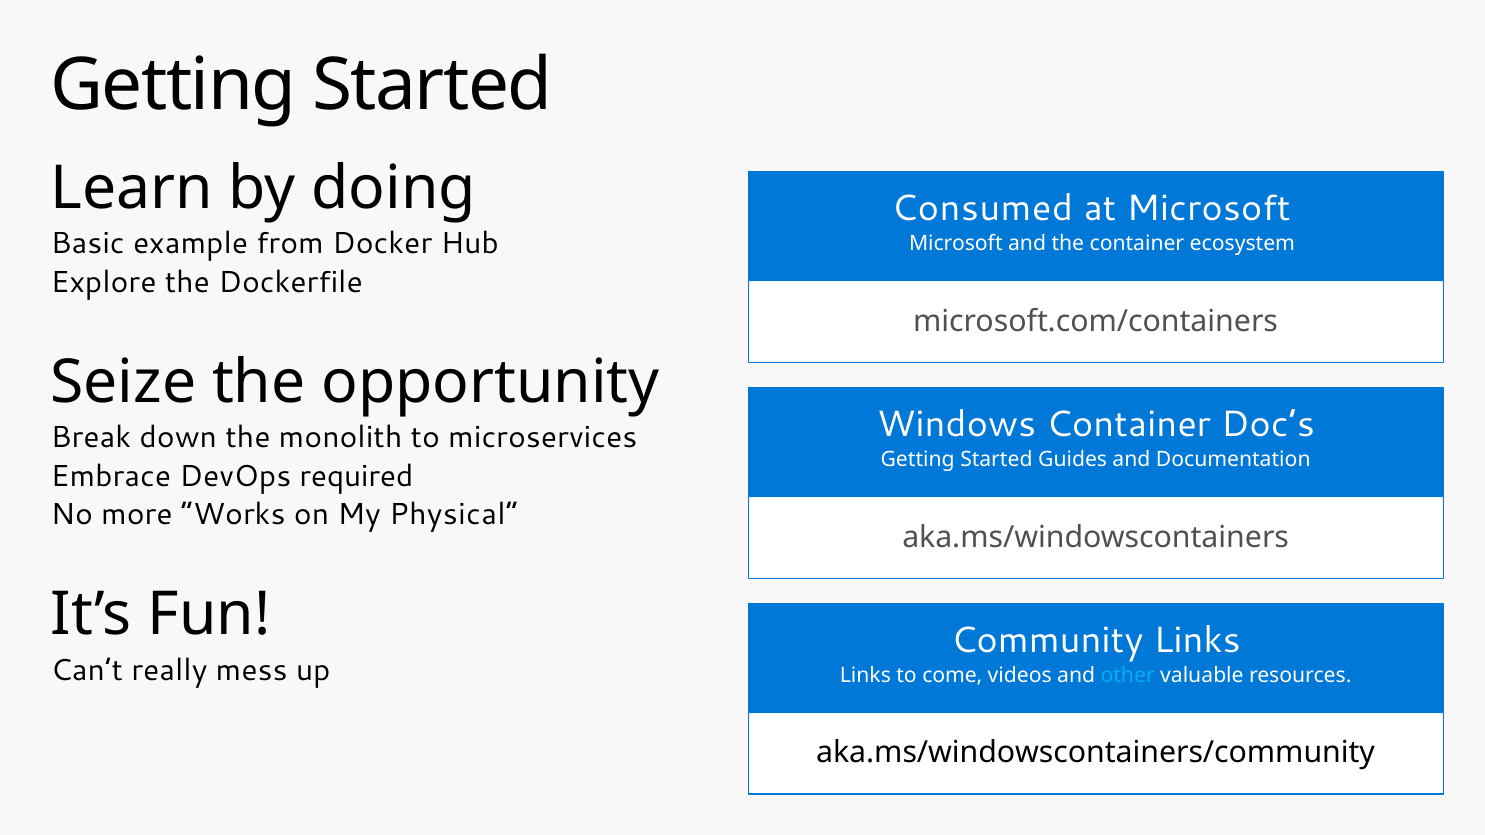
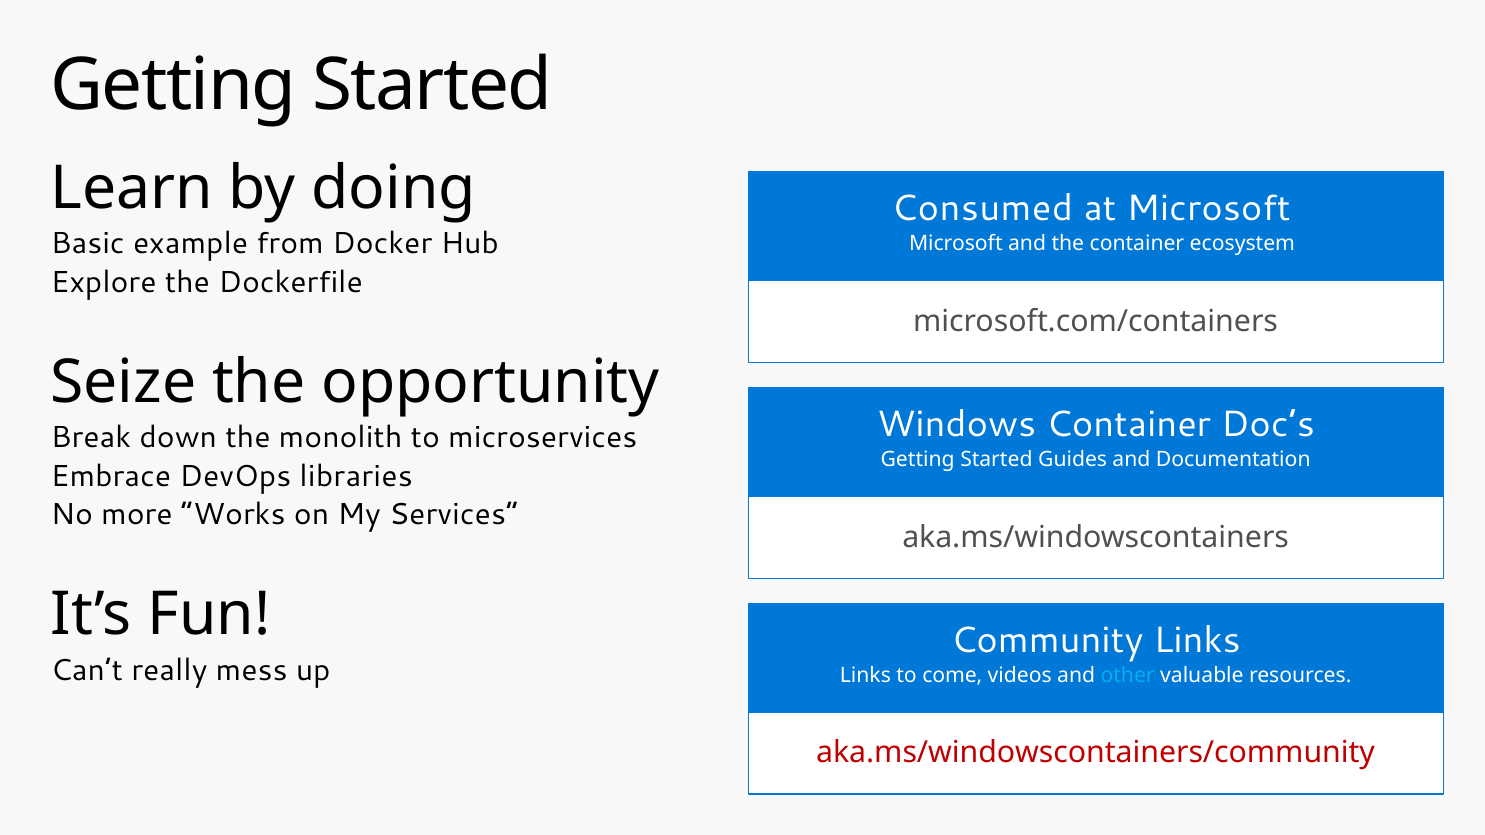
required: required -> libraries (356, 476)
Physical: Physical -> Services (454, 515)
aka.ms/windowscontainers/community colour: black -> red (1096, 753)
